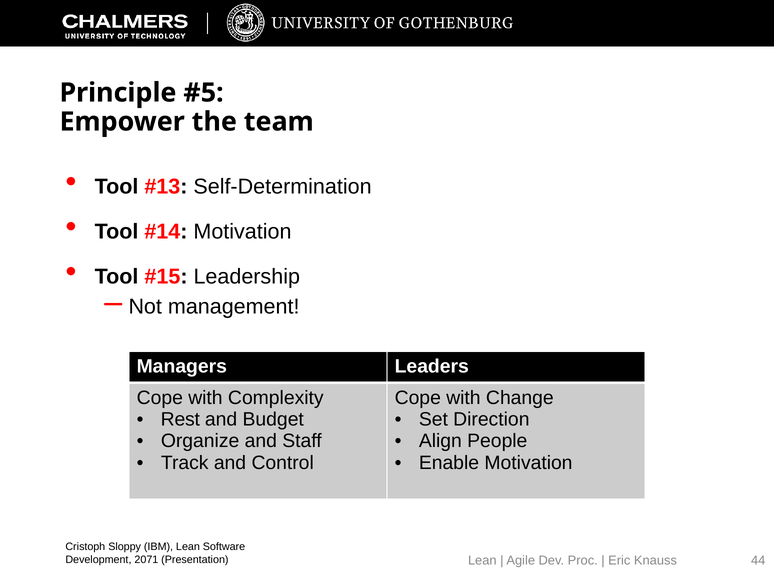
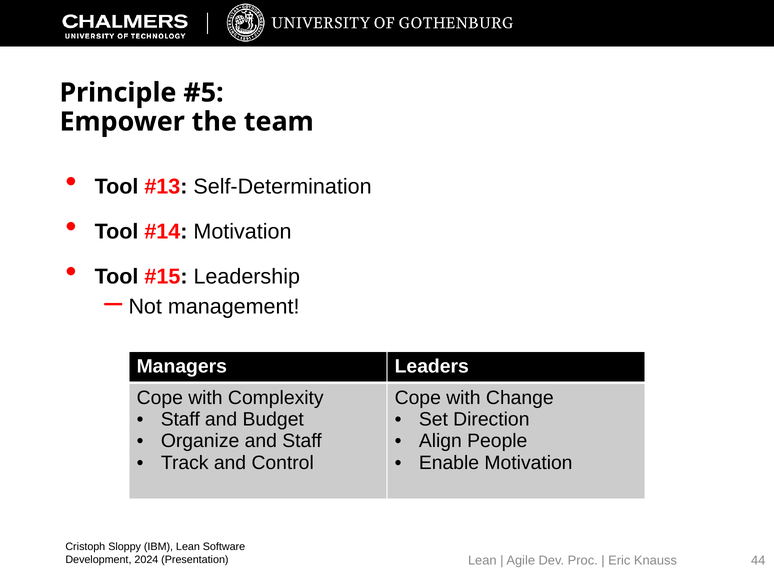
Rest: Rest -> Staff (180, 420)
2071: 2071 -> 2024 (146, 560)
